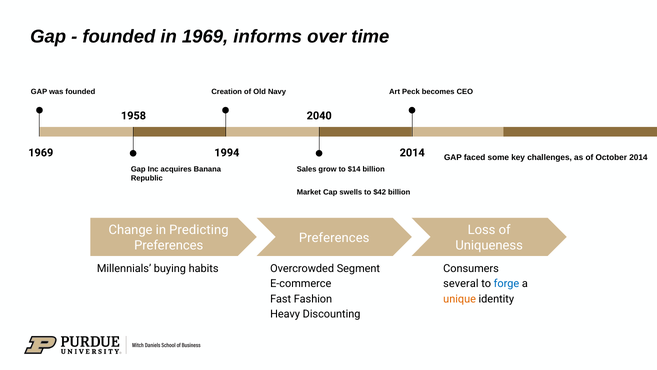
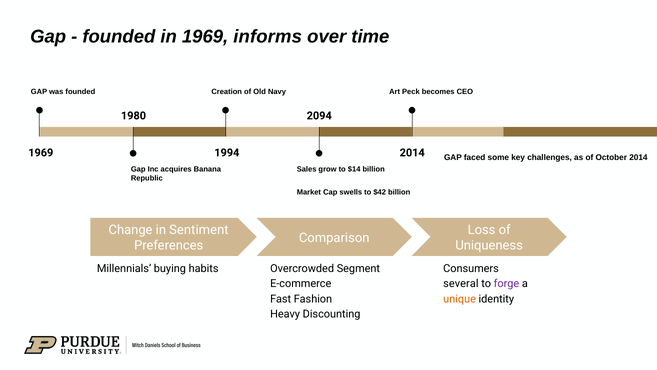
1958: 1958 -> 1980 (133, 116)
2040: 2040 -> 2094 (319, 116)
Predicting: Predicting -> Sentiment (199, 230)
Preferences: Preferences -> Comparison (334, 238)
forge colour: blue -> purple (506, 284)
